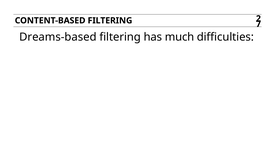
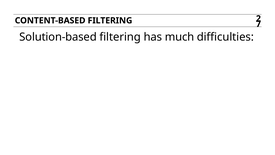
Dreams-based: Dreams-based -> Solution-based (58, 37)
